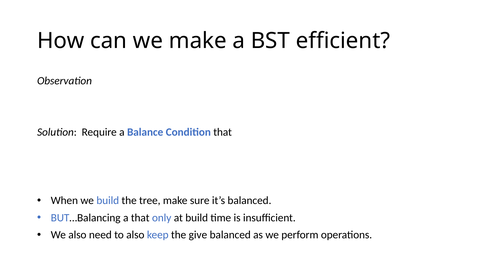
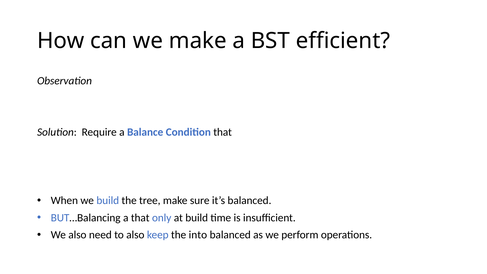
give: give -> into (198, 235)
